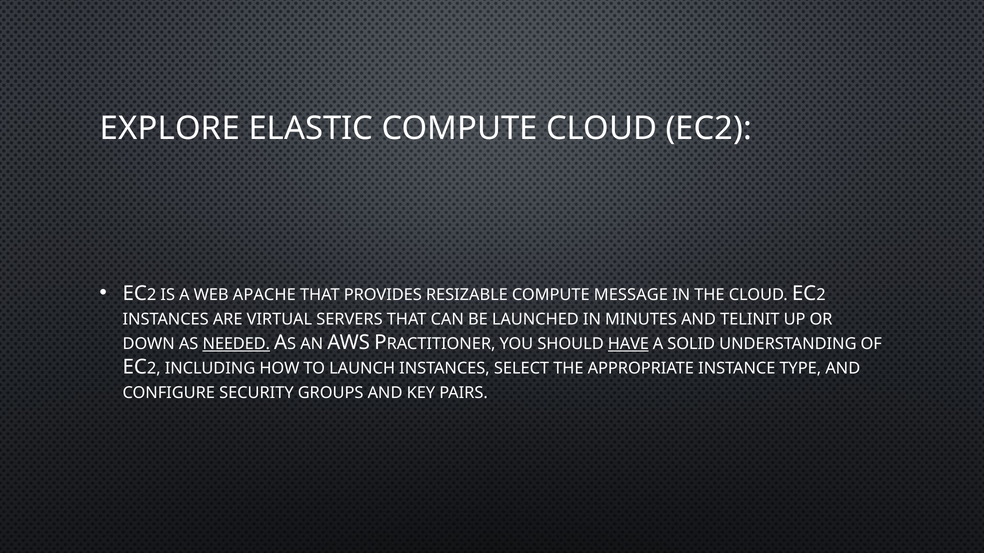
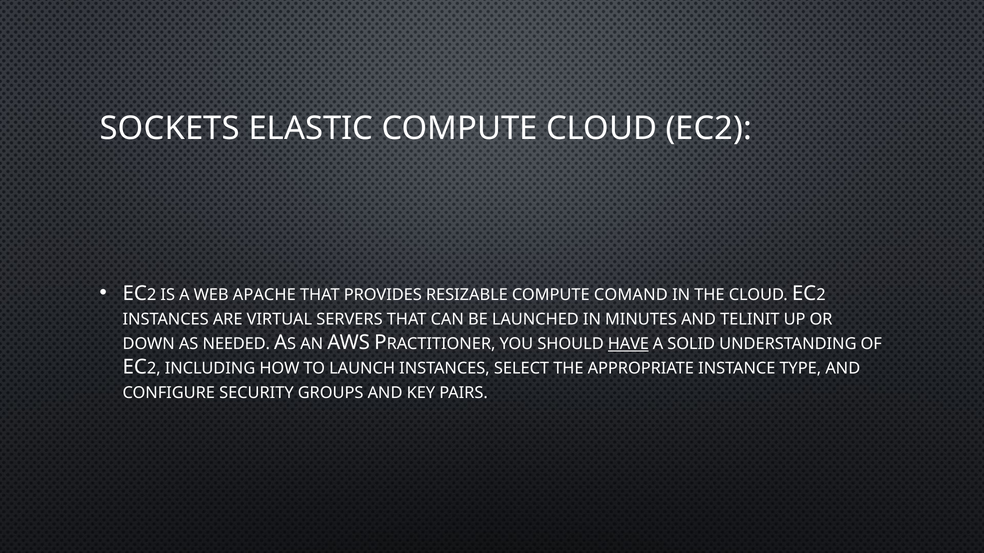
EXPLORE: EXPLORE -> SOCKETS (170, 128)
MESSAGE: MESSAGE -> COMAND (631, 295)
NEEDED underline: present -> none (236, 344)
